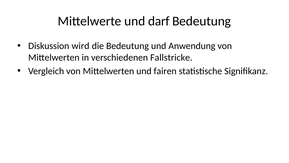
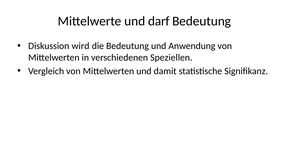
Fallstricke: Fallstricke -> Speziellen (171, 57)
fairen: fairen -> damit (165, 71)
